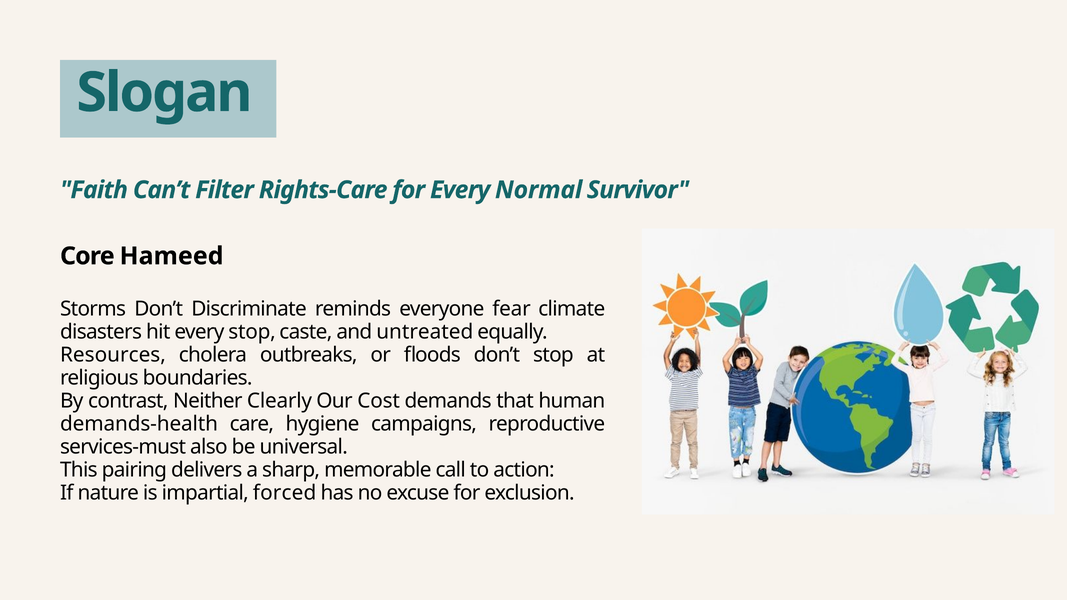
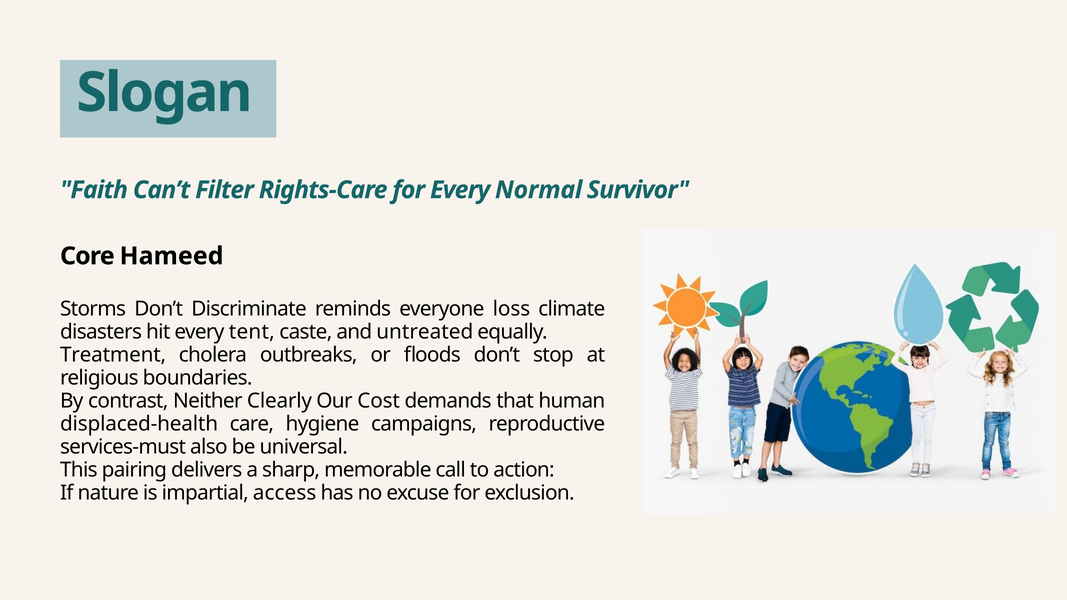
fear: fear -> loss (511, 309)
every stop: stop -> tent (252, 332)
Resources: Resources -> Treatment (113, 355)
demands-health: demands-health -> displaced-health (139, 424)
forced: forced -> access (285, 493)
